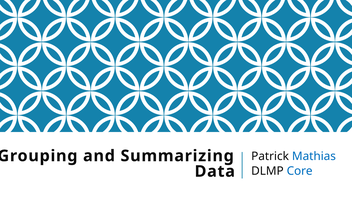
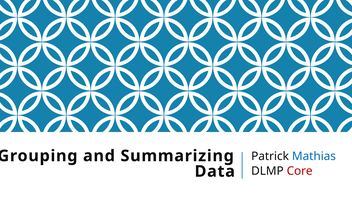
Core colour: blue -> red (300, 171)
